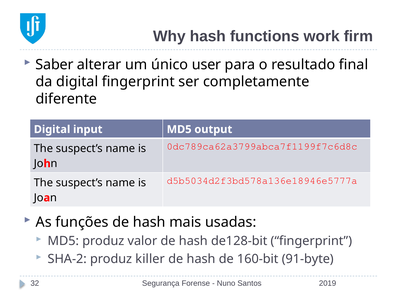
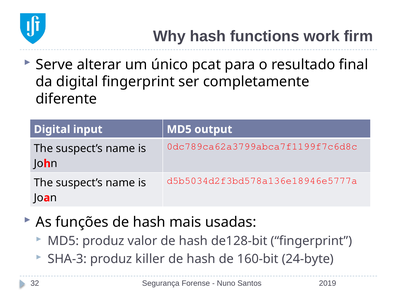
Saber: Saber -> Serve (54, 64)
user: user -> pcat (206, 64)
SHA-2: SHA-2 -> SHA-3 (67, 259)
91-byte: 91-byte -> 24-byte (308, 259)
